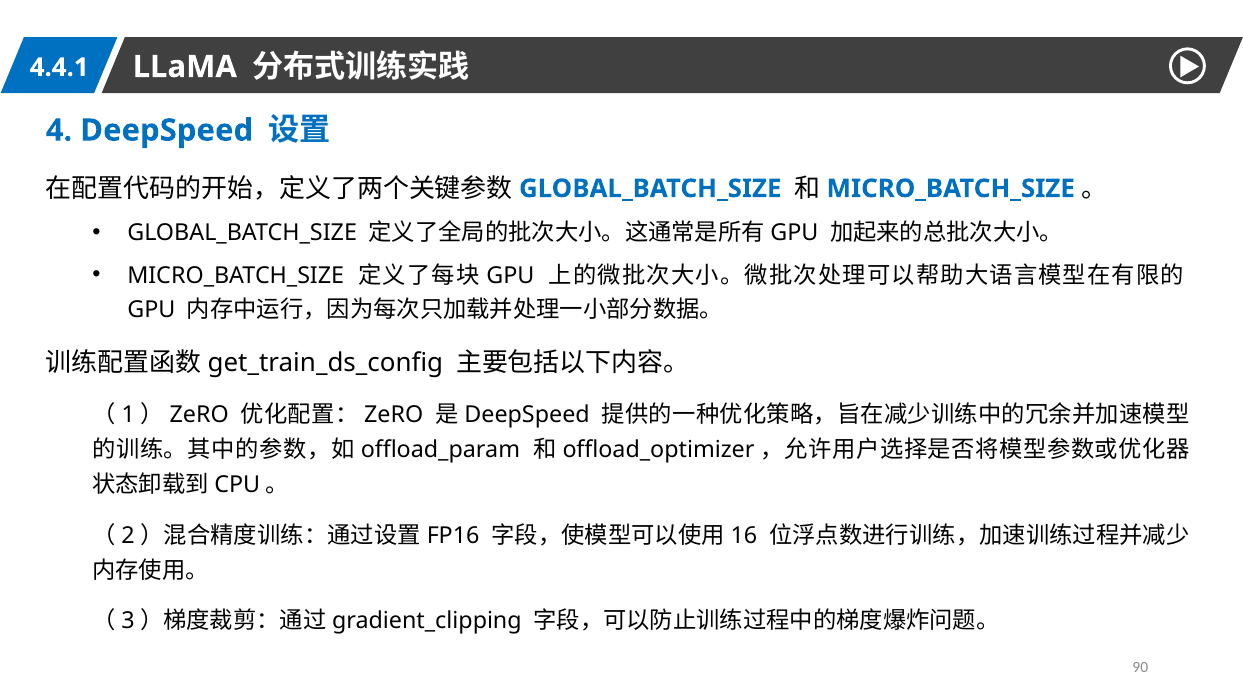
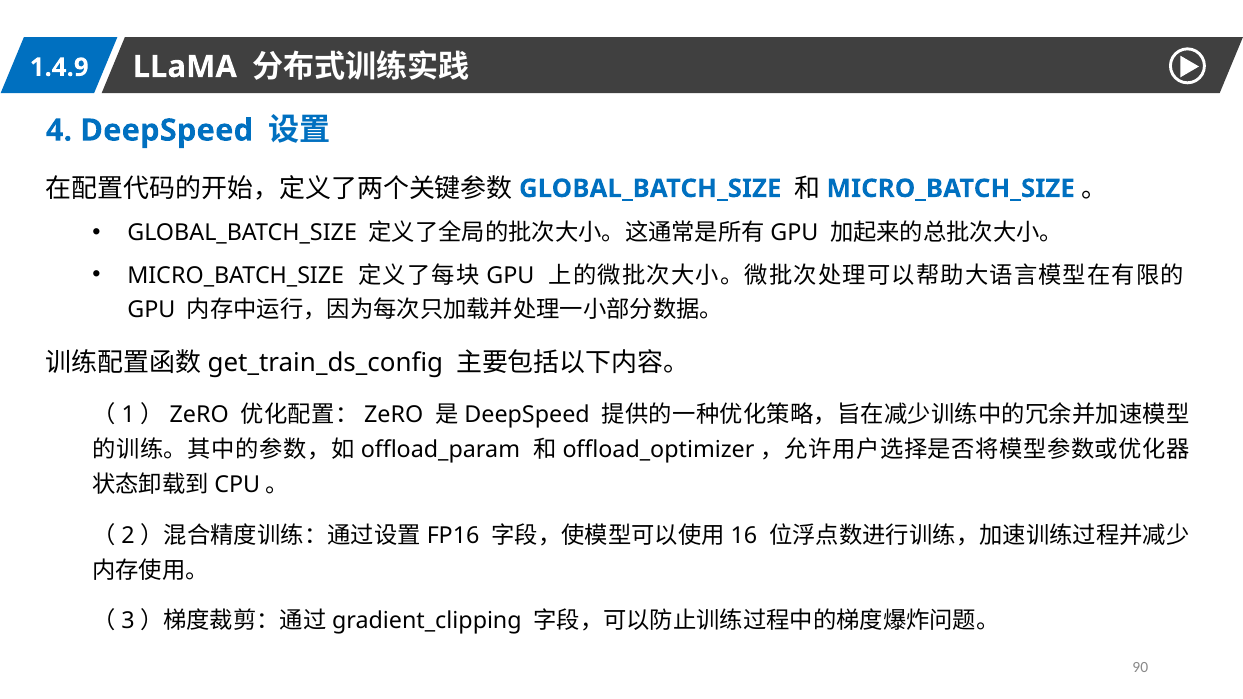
4.4.1: 4.4.1 -> 1.4.9 (59, 67)
